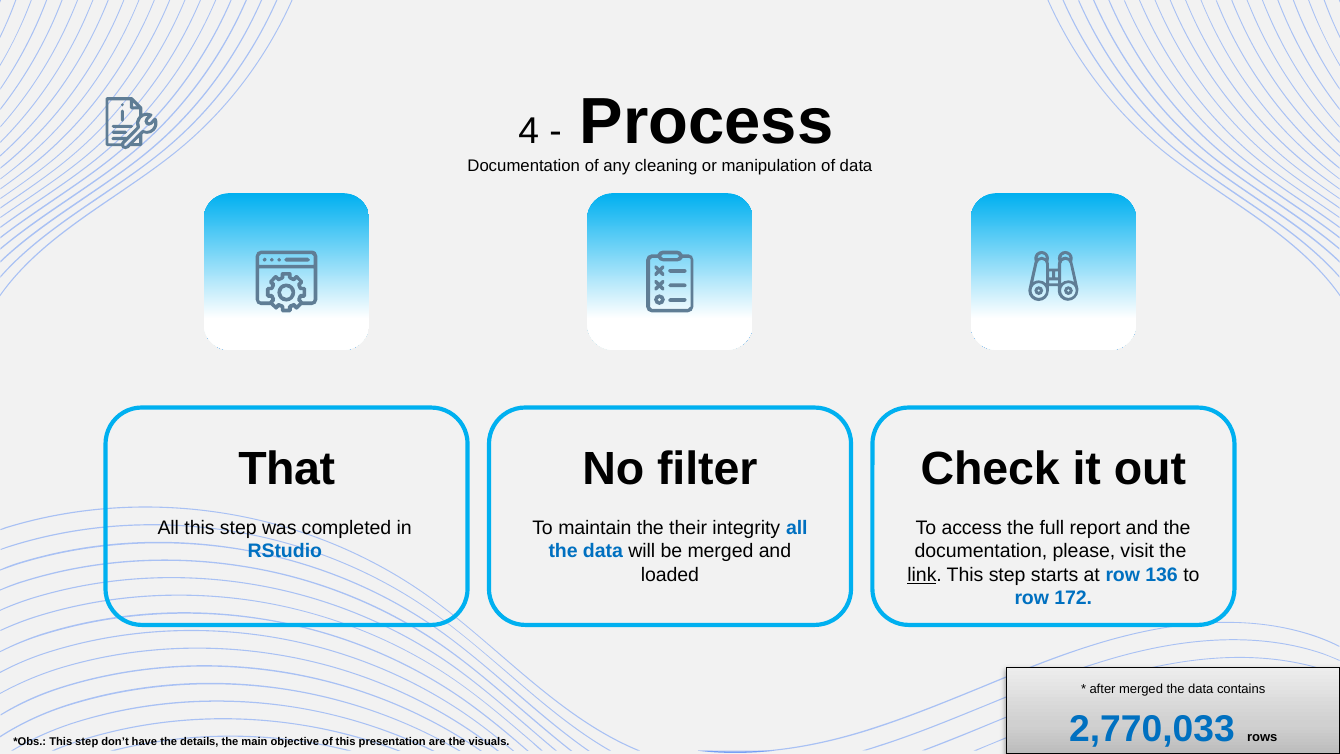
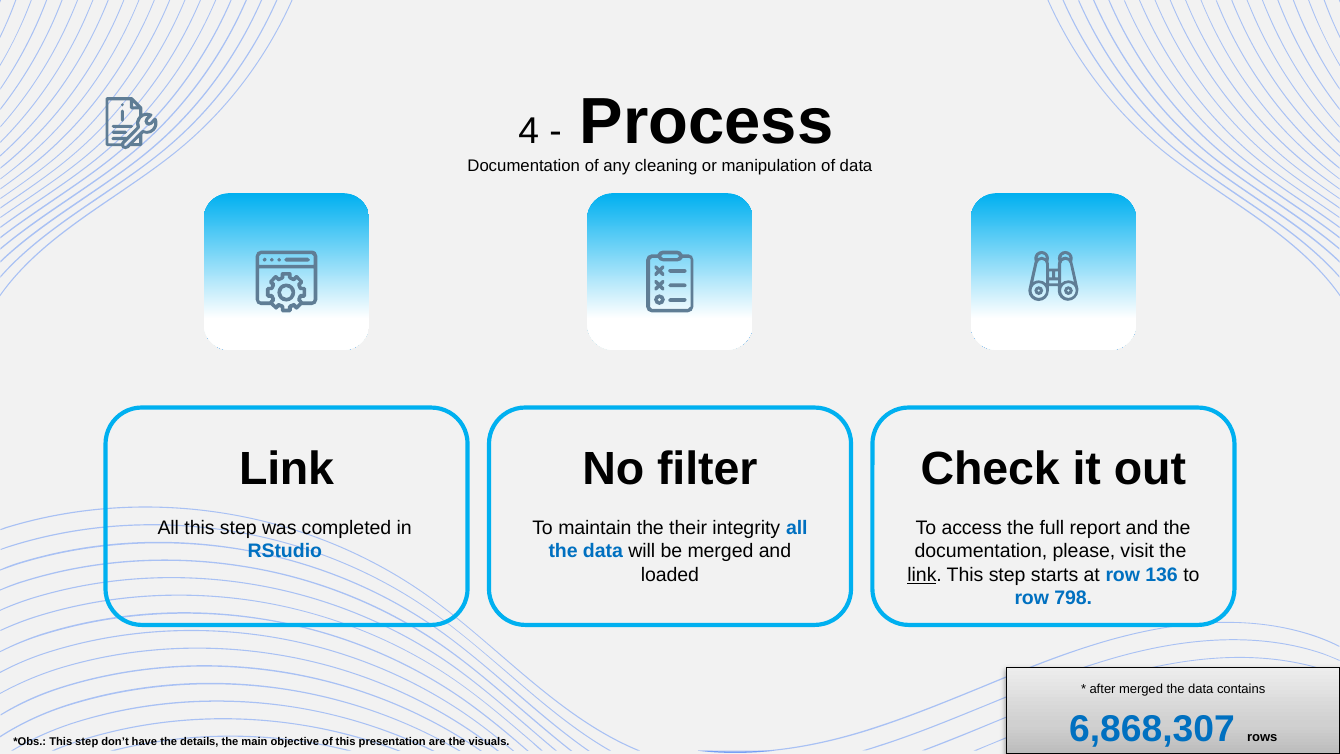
That: That -> Link (287, 469)
172: 172 -> 798 (1073, 598)
2,770,033: 2,770,033 -> 6,868,307 (1152, 729)
